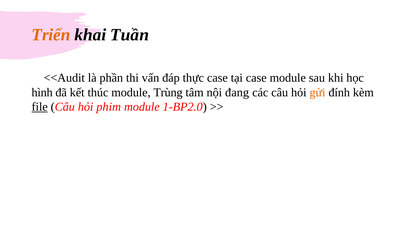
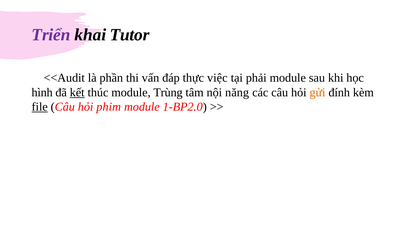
Triển colour: orange -> purple (51, 35)
Tuần: Tuần -> Tutor (130, 35)
thực case: case -> việc (217, 78)
tại case: case -> phải (256, 78)
kết underline: none -> present (77, 93)
đang: đang -> năng (237, 93)
